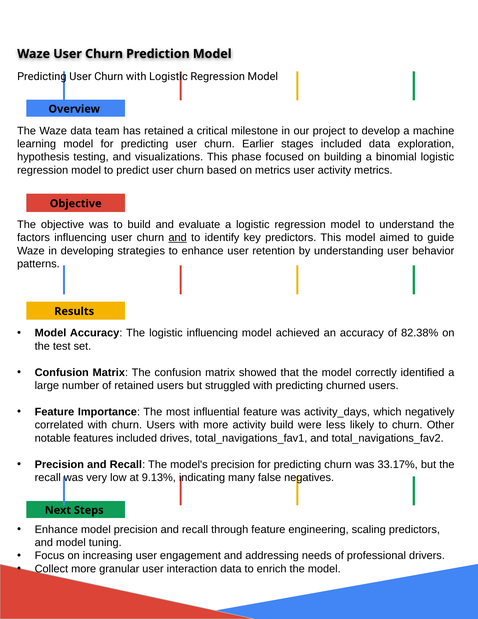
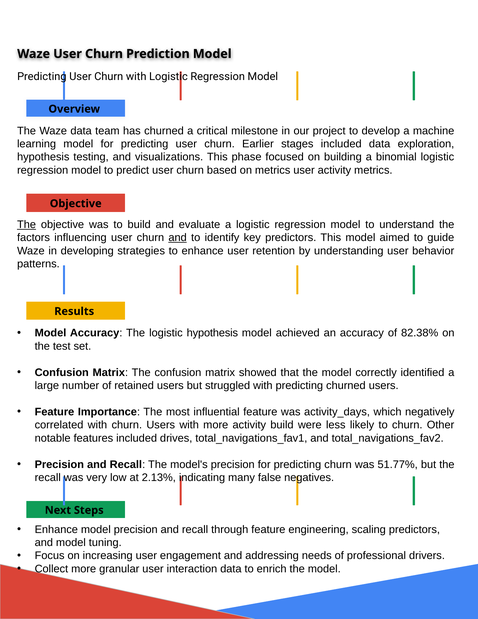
has retained: retained -> churned (164, 131)
The underline: none -> present (27, 224)
logistic influencing: influencing -> hypothesis (212, 333)
33.17%: 33.17% -> 51.77% (398, 464)
9.13%: 9.13% -> 2.13% (159, 477)
